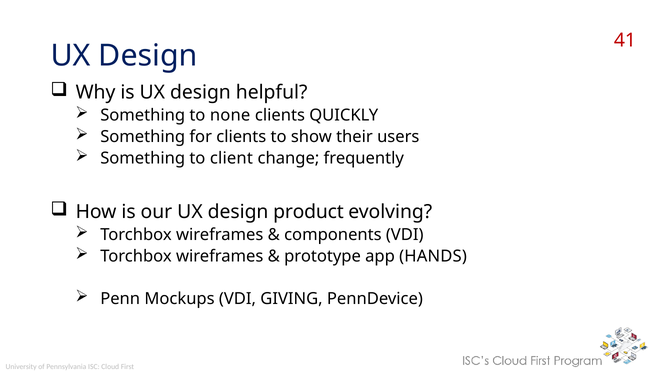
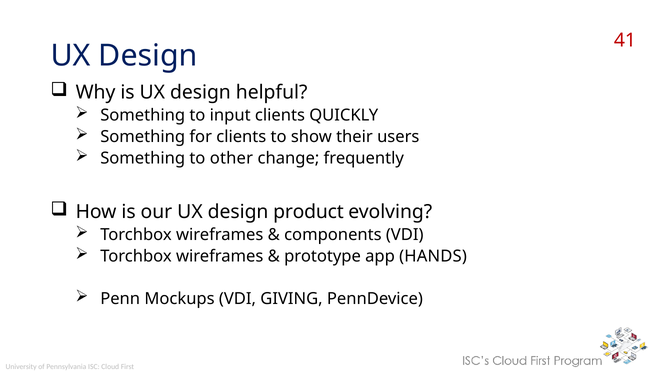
none: none -> input (230, 115)
client: client -> other (231, 158)
